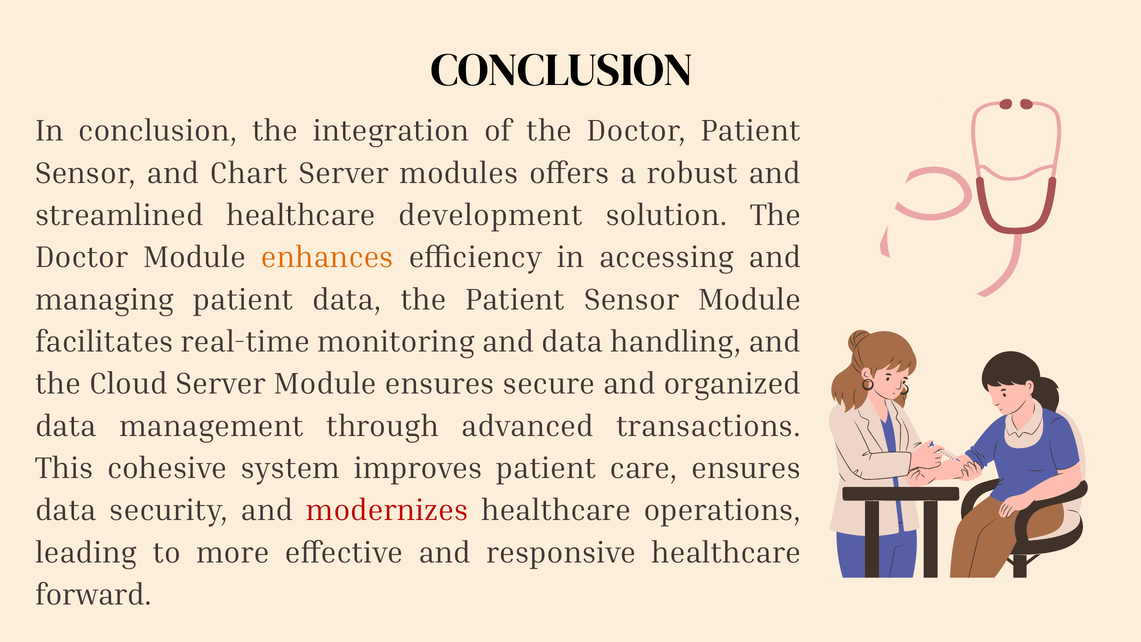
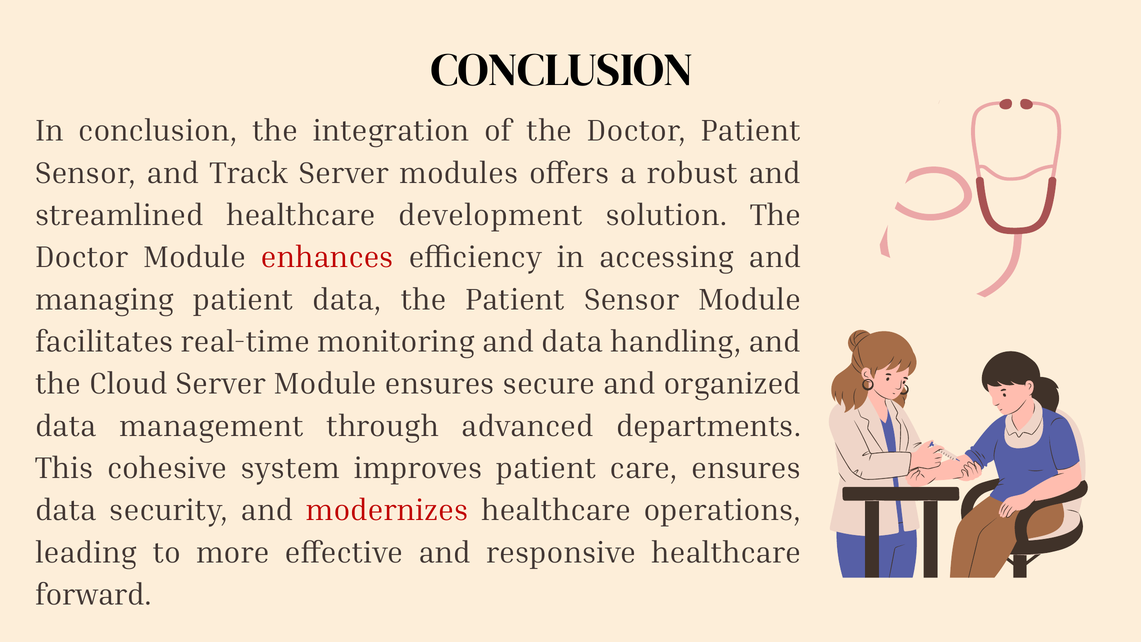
Chart: Chart -> Track (249, 173)
enhances colour: orange -> red (327, 257)
transactions: transactions -> departments (709, 426)
